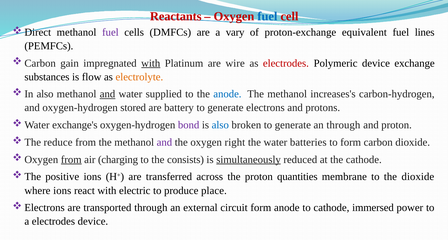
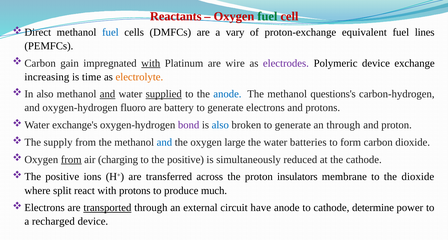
fuel colour: blue -> green (267, 16)
fuel colour: purple -> blue (110, 32)
electrodes colour: red -> purple (286, 63)
substances: substances -> increasing (47, 77)
flow: flow -> time (92, 77)
supplied underline: none -> present (164, 94)
increases's: increases's -> questions's (333, 94)
stored: stored -> fluoro (133, 108)
reduce: reduce -> supply (58, 142)
and colour: purple -> blue (164, 142)
right: right -> large (235, 142)
the consists: consists -> positive (186, 160)
simultaneously underline: present -> none (249, 160)
quantities: quantities -> insulators (297, 177)
where ions: ions -> split (62, 190)
with electric: electric -> protons (135, 190)
place: place -> much (214, 190)
transported underline: none -> present (107, 208)
circuit form: form -> have (261, 208)
immersed: immersed -> determine (373, 208)
a electrodes: electrodes -> recharged (53, 221)
